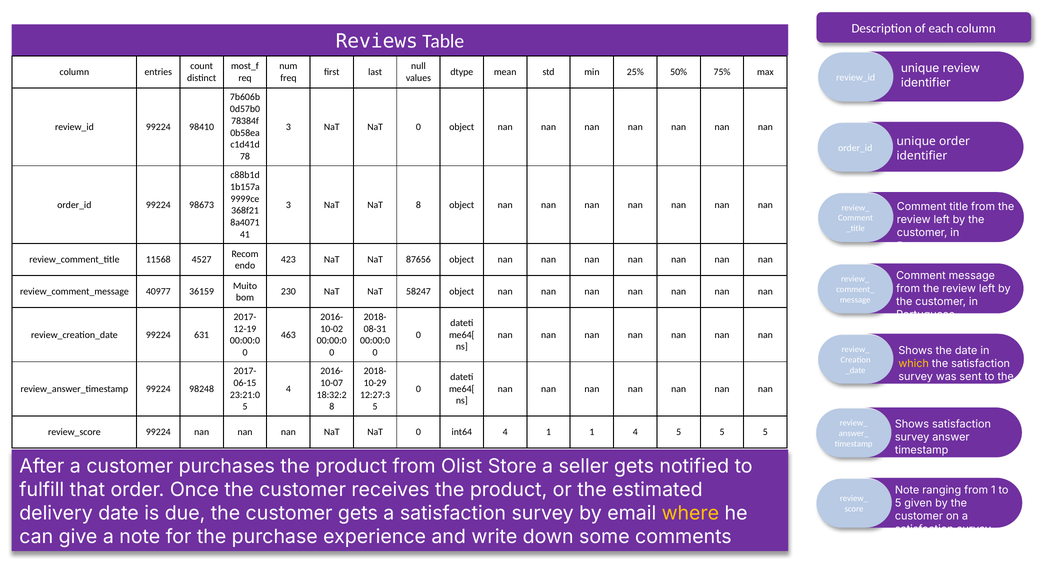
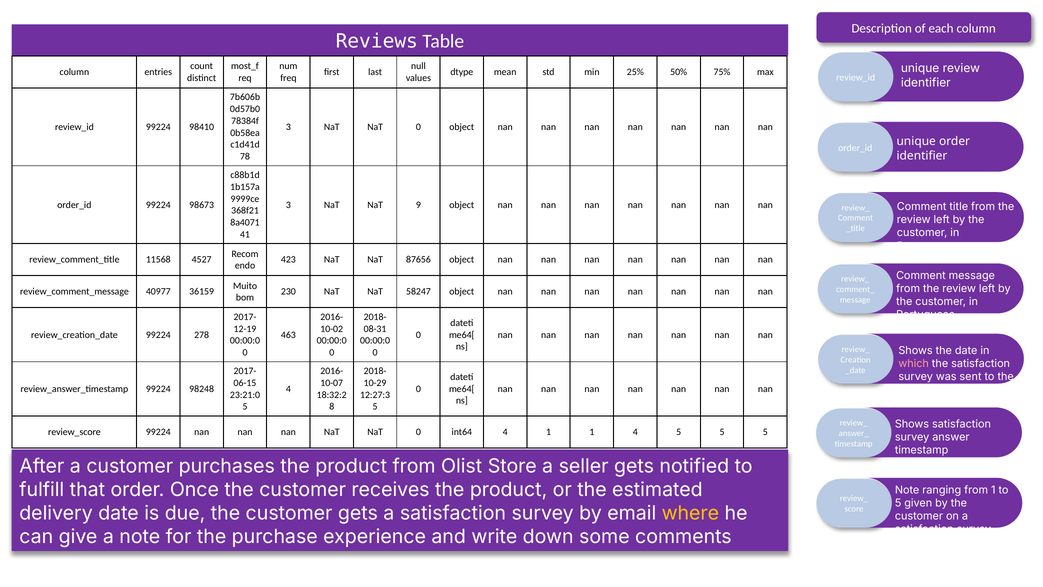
NaT 8: 8 -> 9 (418, 205)
631: 631 -> 278 (202, 335)
which colour: yellow -> pink (914, 364)
